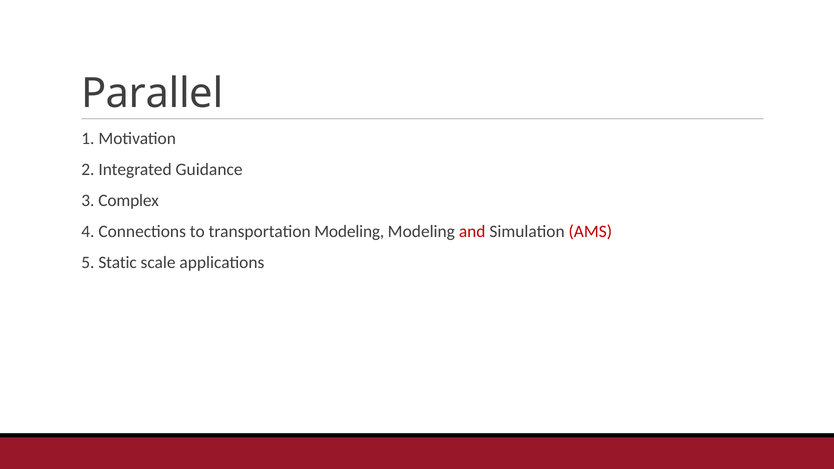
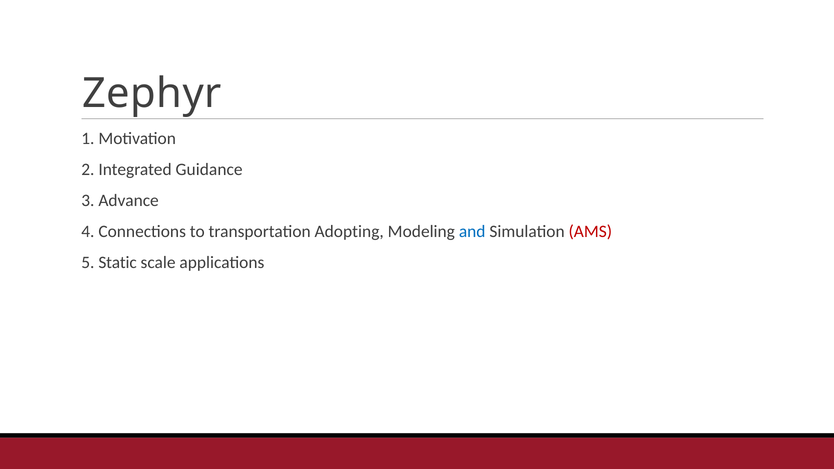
Parallel: Parallel -> Zephyr (152, 93)
Complex: Complex -> Advance (129, 201)
transportation Modeling: Modeling -> Adopting (349, 231)
and colour: red -> blue (472, 231)
